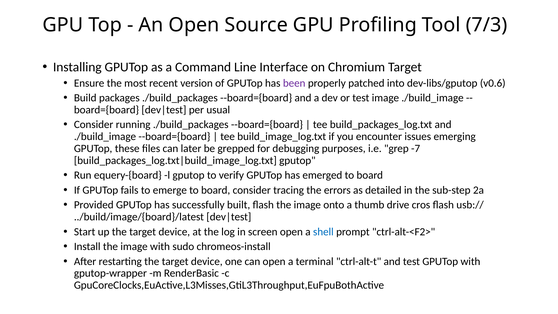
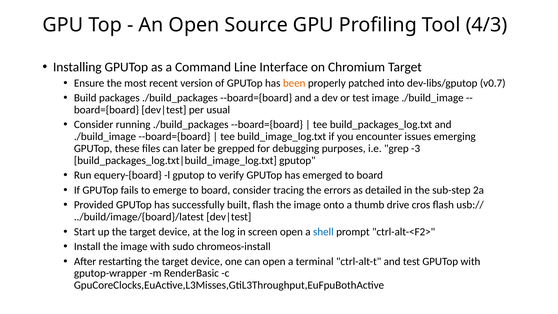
7/3: 7/3 -> 4/3 (487, 25)
been colour: purple -> orange (294, 83)
v0.6: v0.6 -> v0.7 (493, 83)
-7: -7 -> -3 (416, 148)
